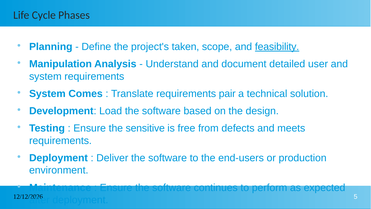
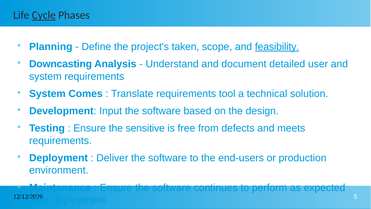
Cycle underline: none -> present (44, 15)
Manipulation: Manipulation -> Downcasting (61, 64)
pair: pair -> tool (227, 94)
Load: Load -> Input (111, 111)
